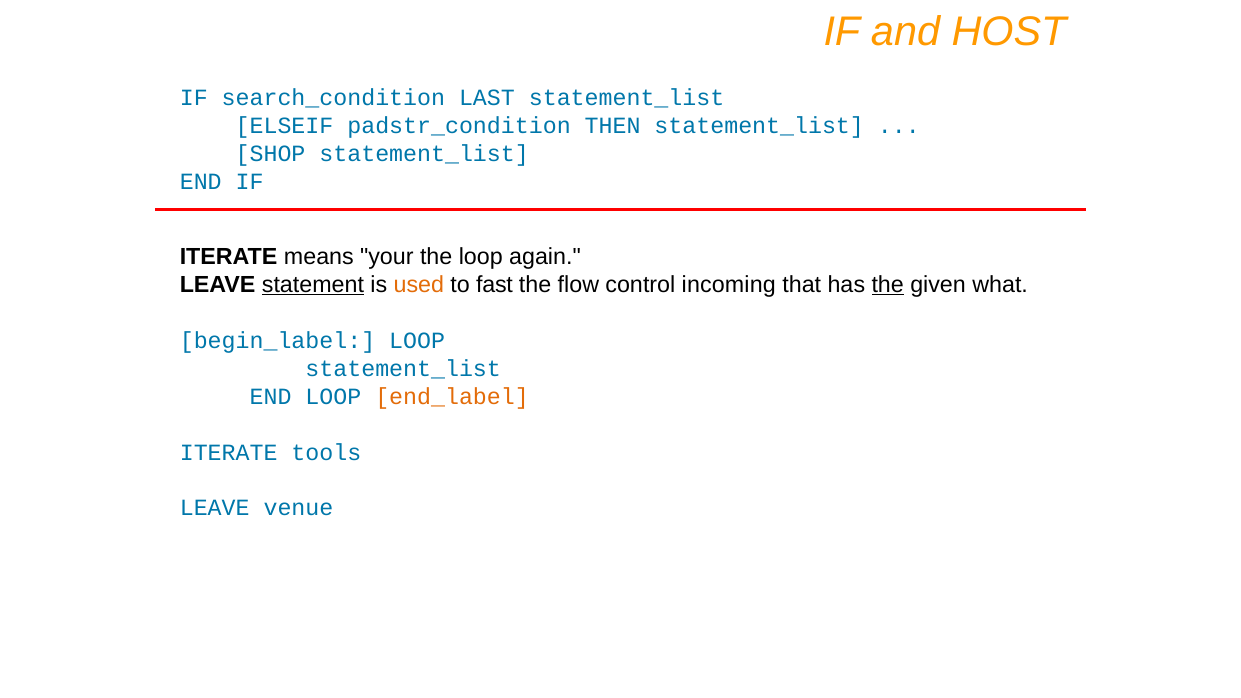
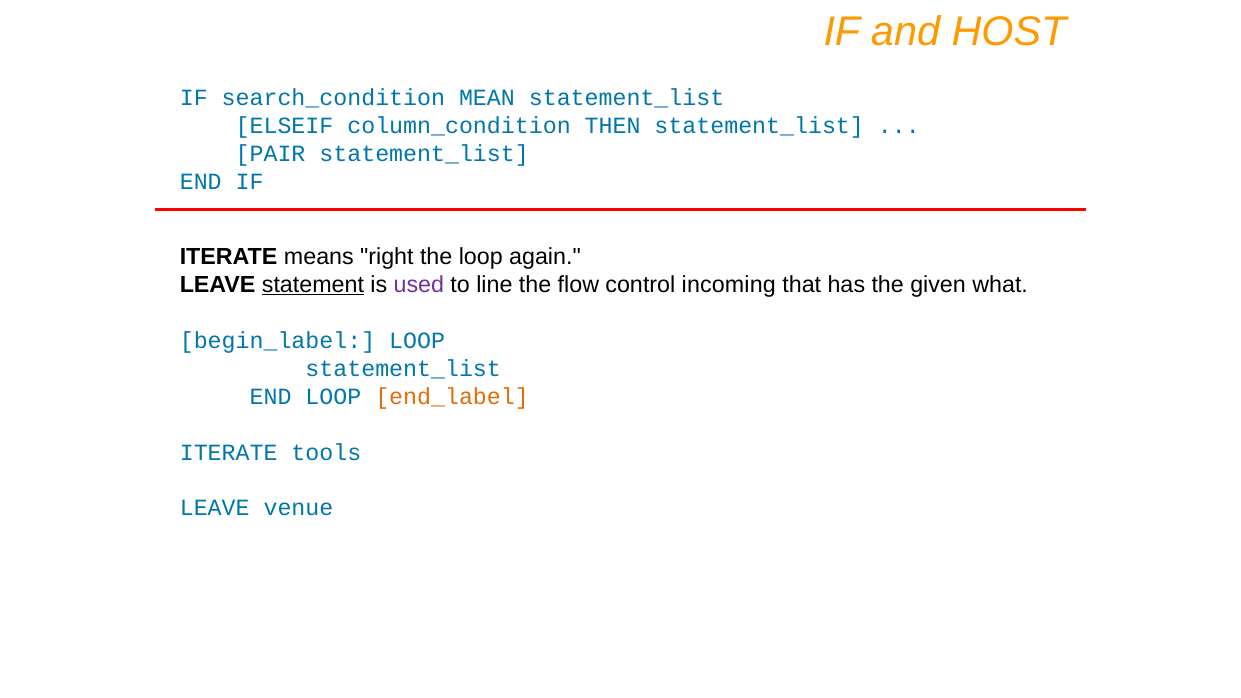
LAST: LAST -> MEAN (487, 98)
padstr_condition: padstr_condition -> column_condition (459, 126)
SHOP: SHOP -> PAIR (271, 154)
your: your -> right (387, 257)
used colour: orange -> purple (419, 285)
fast: fast -> line (494, 285)
the underline: present -> none (888, 285)
